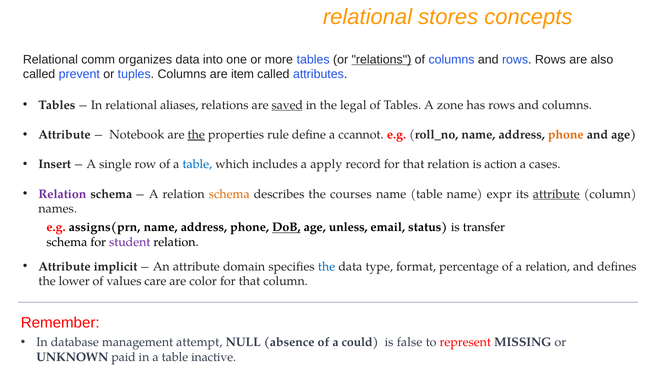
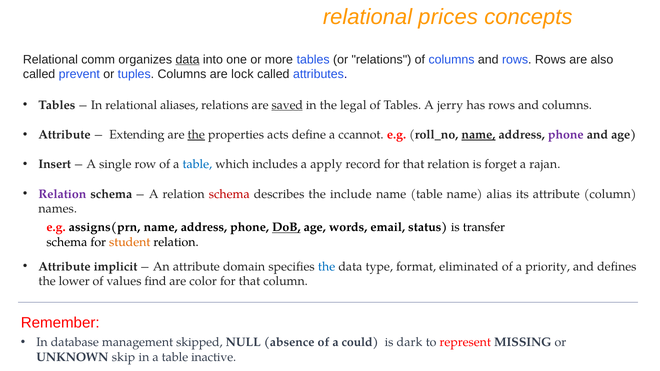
stores: stores -> prices (448, 17)
data underline: none -> present (188, 60)
relations underline: present -> none (381, 60)
item: item -> lock (242, 74)
zone: zone -> jerry (450, 105)
Notebook: Notebook -> Extending (137, 135)
rule: rule -> acts (278, 135)
name underline: none -> present (478, 135)
phone colour: orange -> purple (566, 135)
action: action -> forget (501, 164)
cases: cases -> rajan (545, 164)
schema colour: orange -> red (229, 194)
courses: courses -> include (351, 194)
expr: expr -> alias (499, 194)
attribute underline: present -> none (556, 194)
unless: unless -> words (348, 228)
student colour: purple -> orange (130, 242)
percentage: percentage -> eliminated (469, 267)
of a relation: relation -> priority (548, 267)
care: care -> find (155, 282)
attempt: attempt -> skipped (199, 343)
false: false -> dark (410, 343)
paid: paid -> skip (123, 357)
